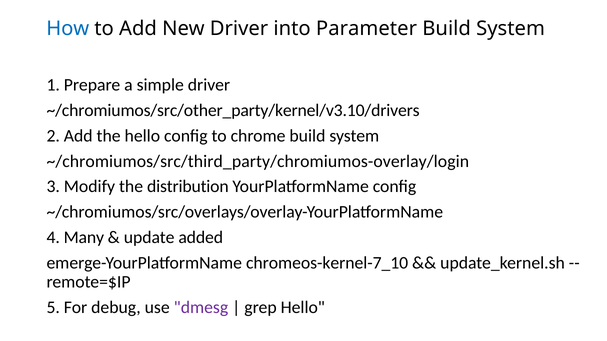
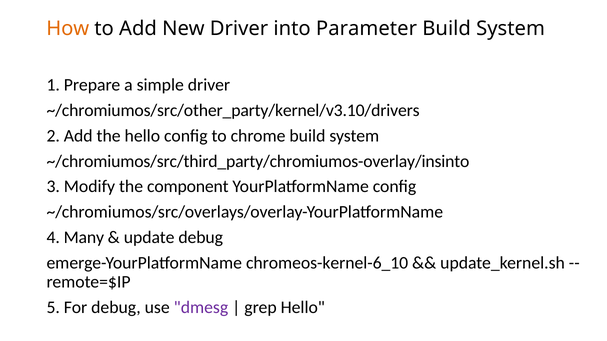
How colour: blue -> orange (68, 29)
~/chromiumos/src/third_party/chromiumos-overlay/login: ~/chromiumos/src/third_party/chromiumos-overlay/login -> ~/chromiumos/src/third_party/chromiumos-overlay/insinto (258, 161)
distribution: distribution -> component (188, 187)
update added: added -> debug (201, 238)
chromeos-kernel-7_10: chromeos-kernel-7_10 -> chromeos-kernel-6_10 (327, 263)
